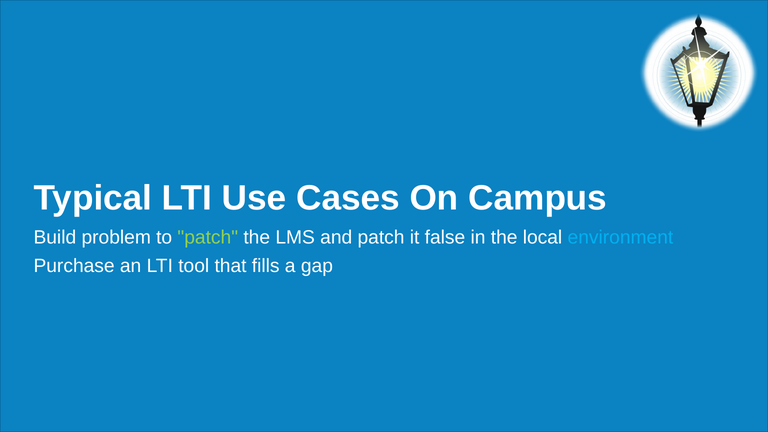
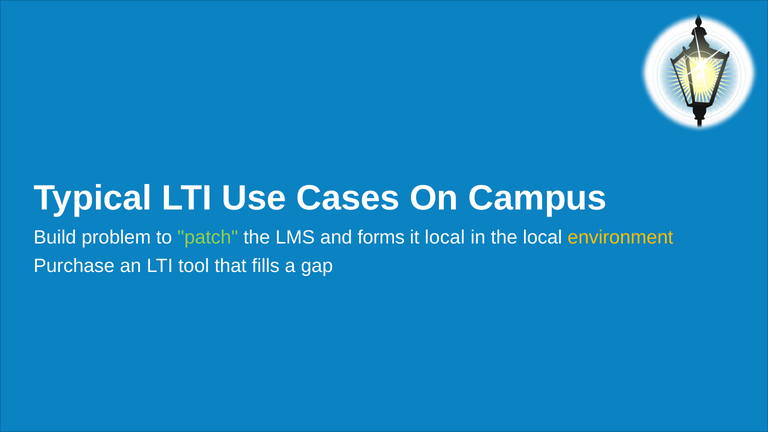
and patch: patch -> forms (381, 237)
it false: false -> local (445, 237)
environment colour: light blue -> yellow (620, 237)
